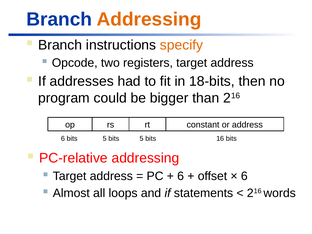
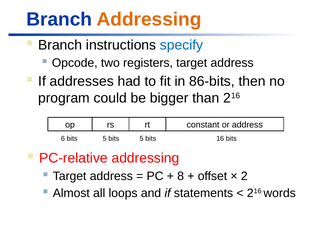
specify colour: orange -> blue (182, 45)
18-bits: 18-bits -> 86-bits (212, 81)
6: 6 -> 8 (181, 176)
6: 6 -> 2 (244, 176)
